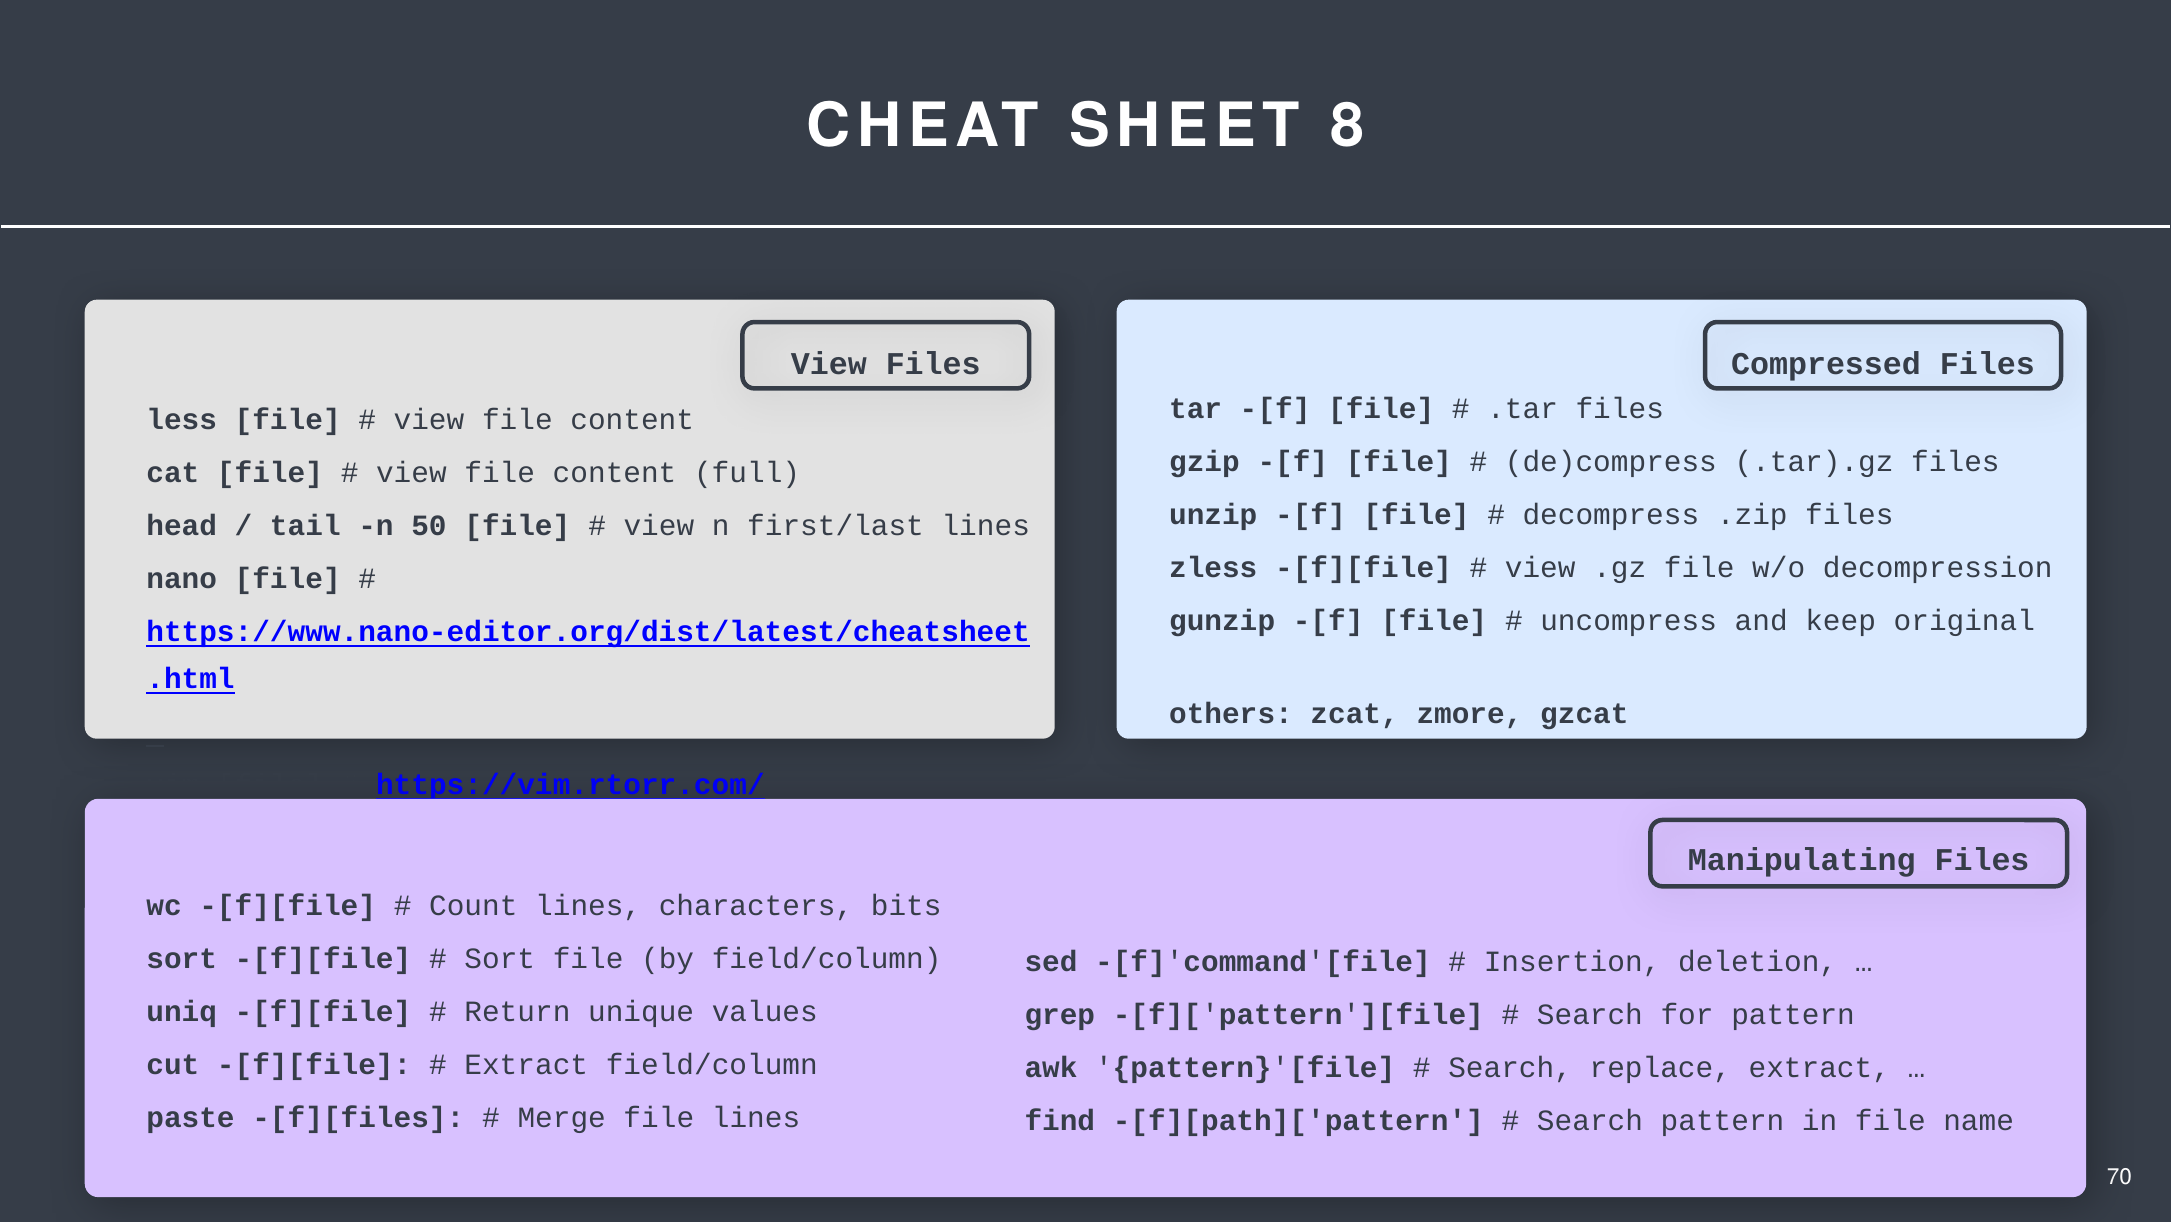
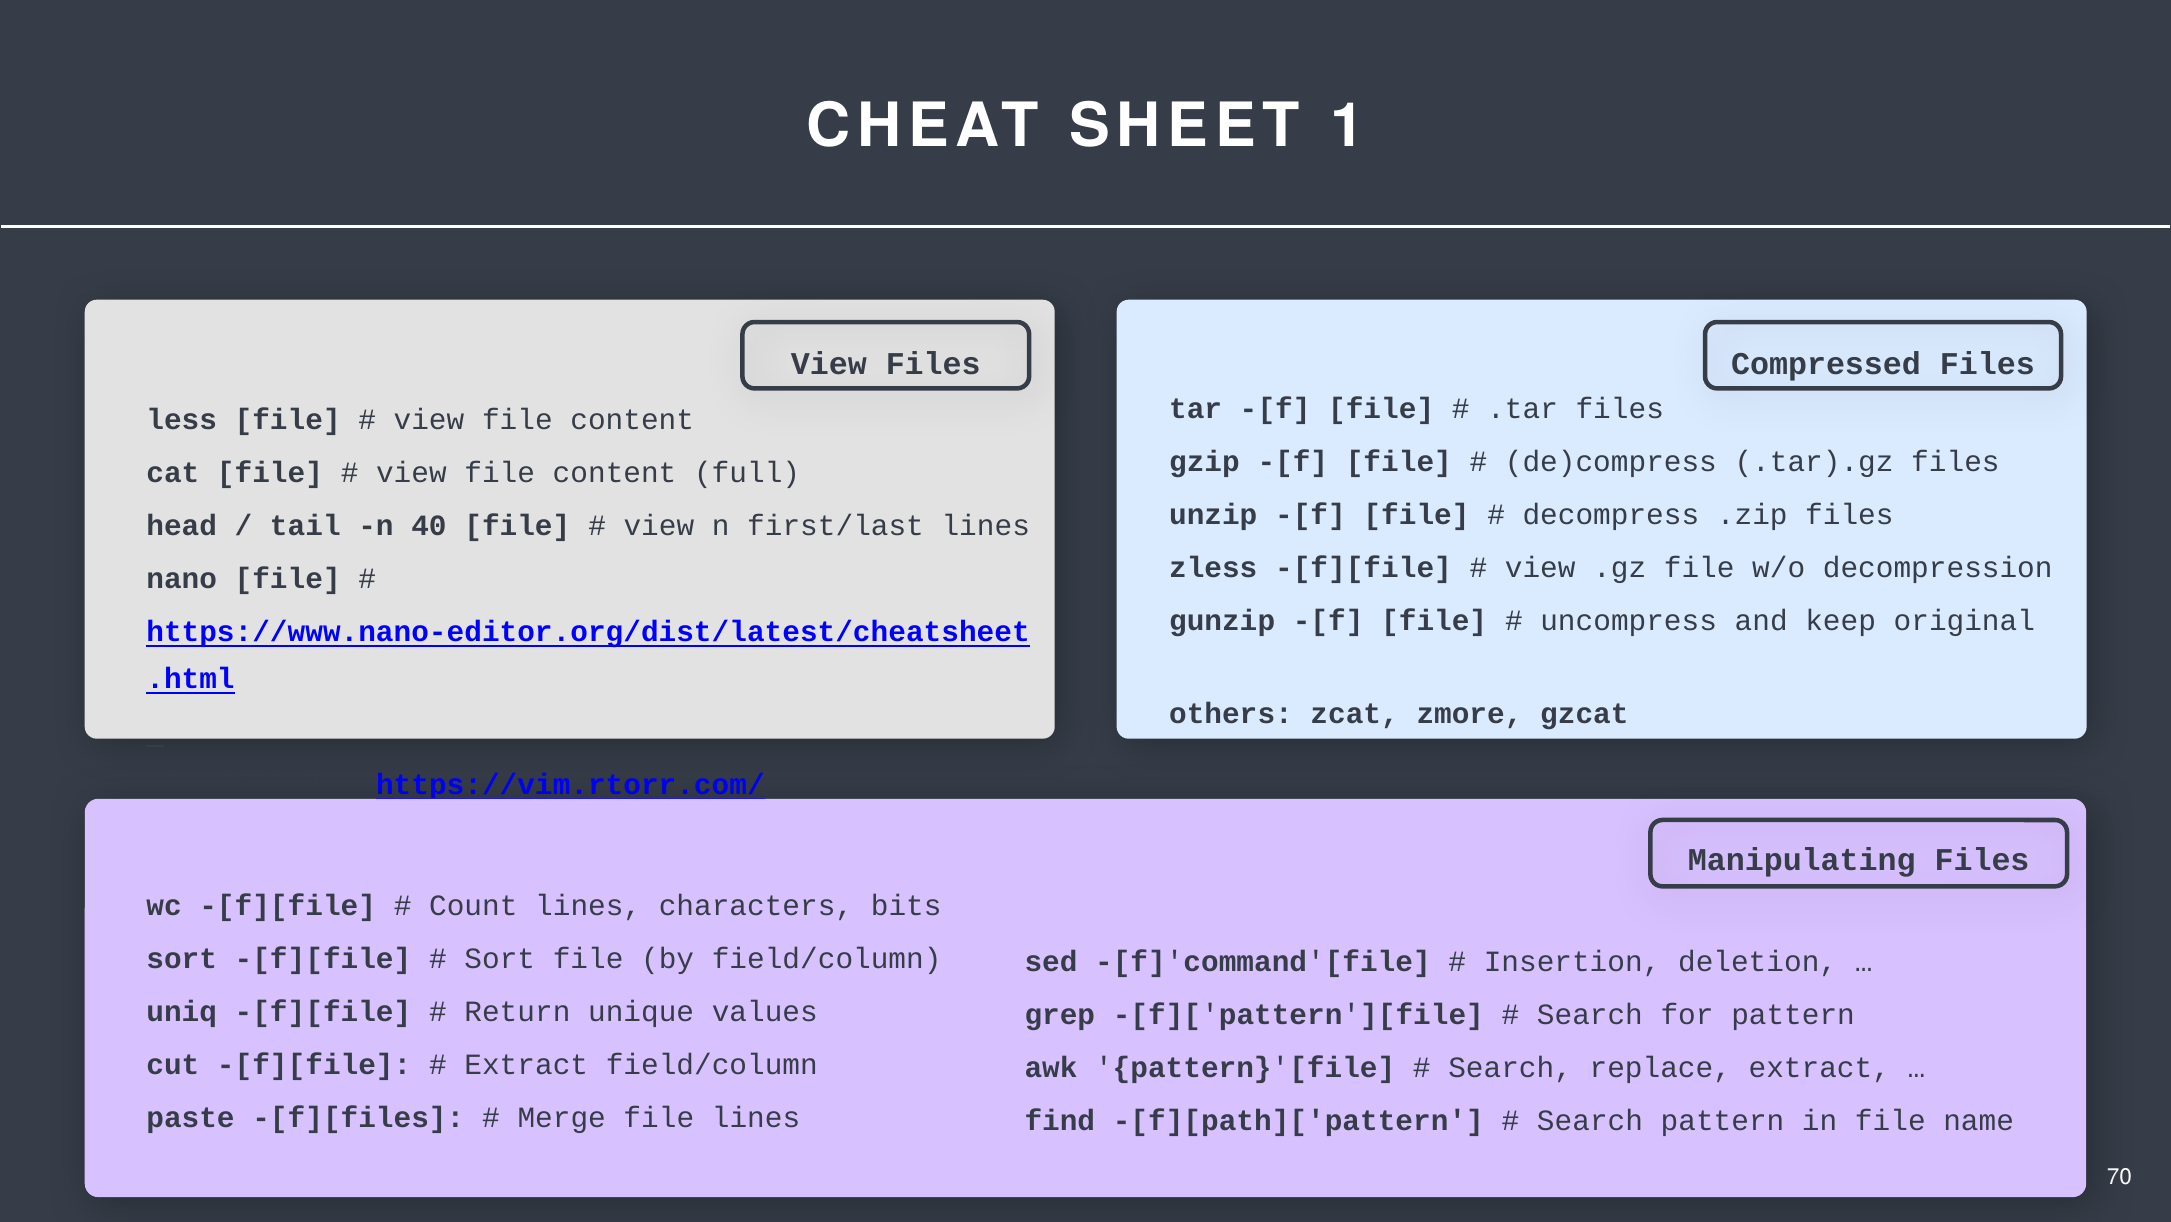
8: 8 -> 1 (1348, 126)
50: 50 -> 40 (429, 526)
